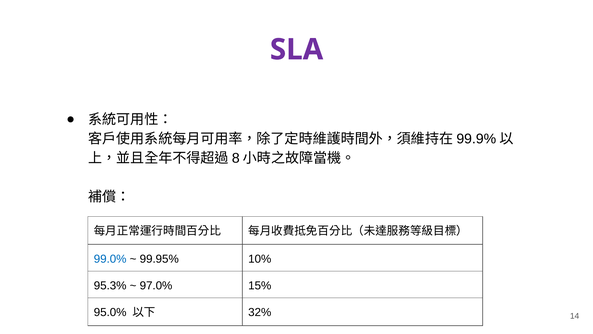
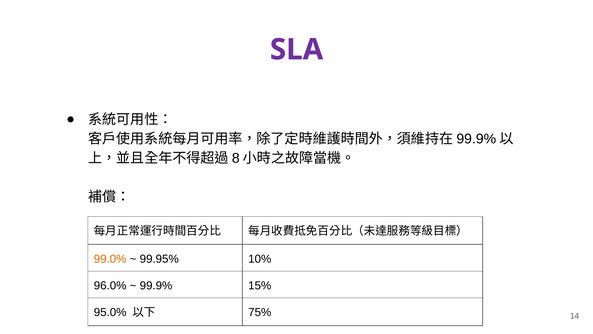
99.0% colour: blue -> orange (110, 259)
95.3%: 95.3% -> 96.0% (110, 285)
97.0%: 97.0% -> 99.9% (156, 285)
32%: 32% -> 75% (260, 312)
